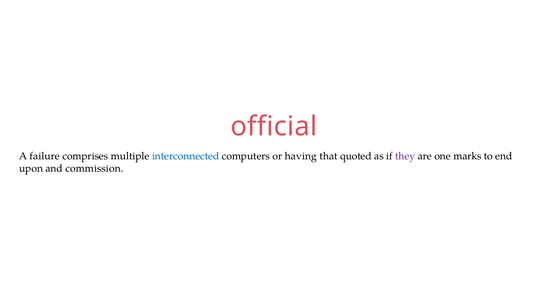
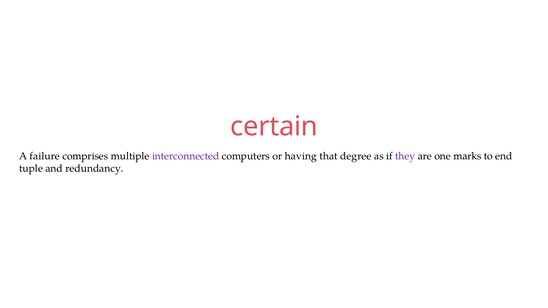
official: official -> certain (274, 127)
interconnected colour: blue -> purple (186, 156)
quoted: quoted -> degree (356, 156)
upon: upon -> tuple (31, 168)
commission: commission -> redundancy (94, 168)
